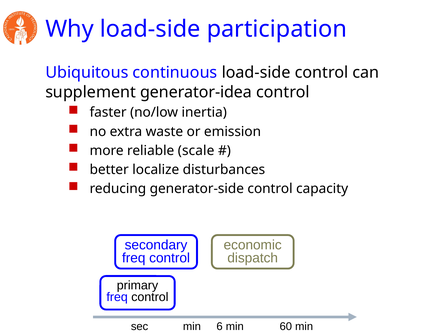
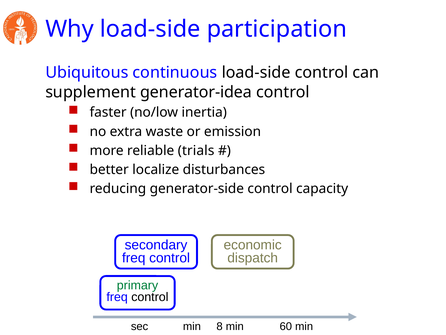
scale: scale -> trials (196, 150)
primary colour: black -> green (137, 285)
6: 6 -> 8 (220, 326)
